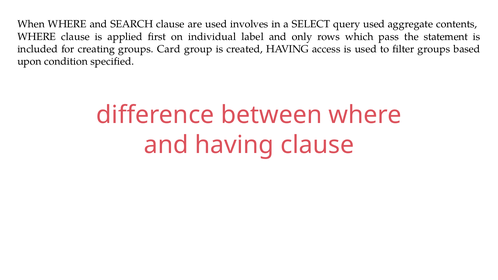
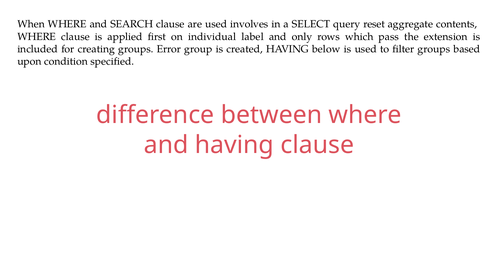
query used: used -> reset (374, 24)
statement: statement -> extension (446, 37)
Card: Card -> Error (169, 49)
access: access -> below (326, 49)
